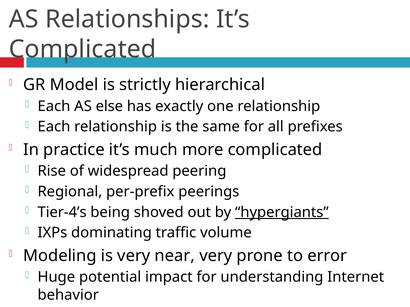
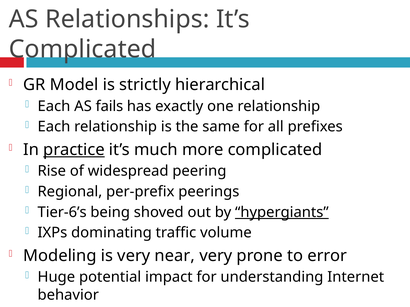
else: else -> fails (109, 106)
practice underline: none -> present (74, 150)
Tier-4’s: Tier-4’s -> Tier-6’s (62, 213)
